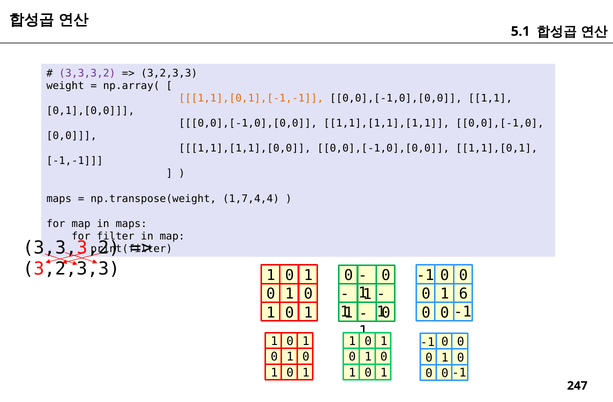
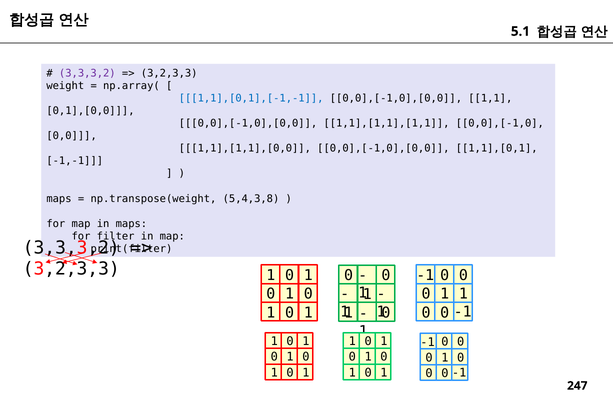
1,1],[0,1],[-1,-1 colour: orange -> blue (251, 99)
1,7,4,4: 1,7,4,4 -> 5,4,3,8 (251, 199)
6: 6 -> 1 (463, 294)
